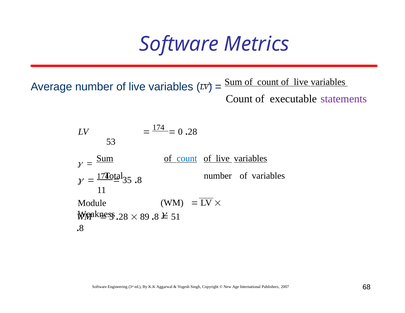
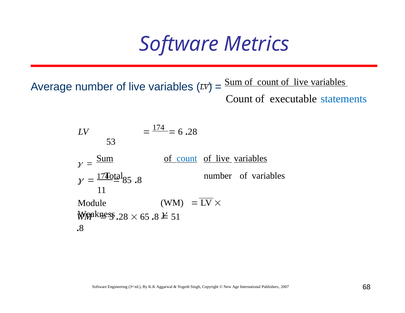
statements colour: purple -> blue (344, 99)
0: 0 -> 6 (180, 132)
35: 35 -> 85 (127, 180)
89: 89 -> 65 (145, 217)
